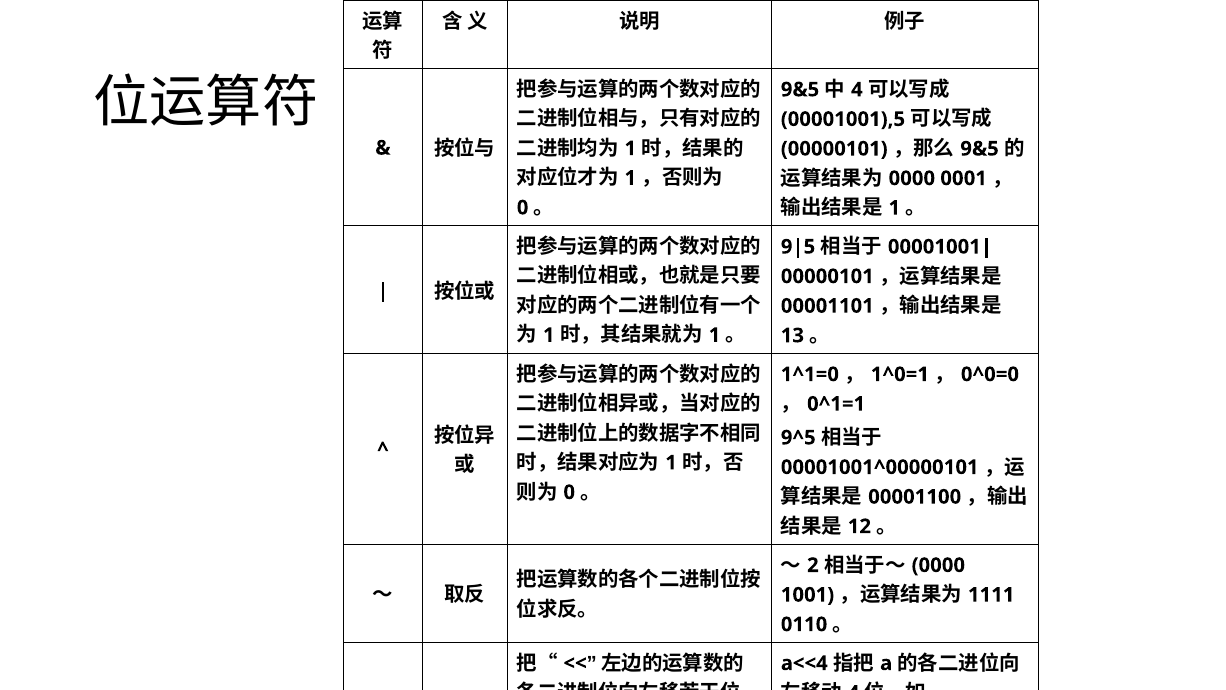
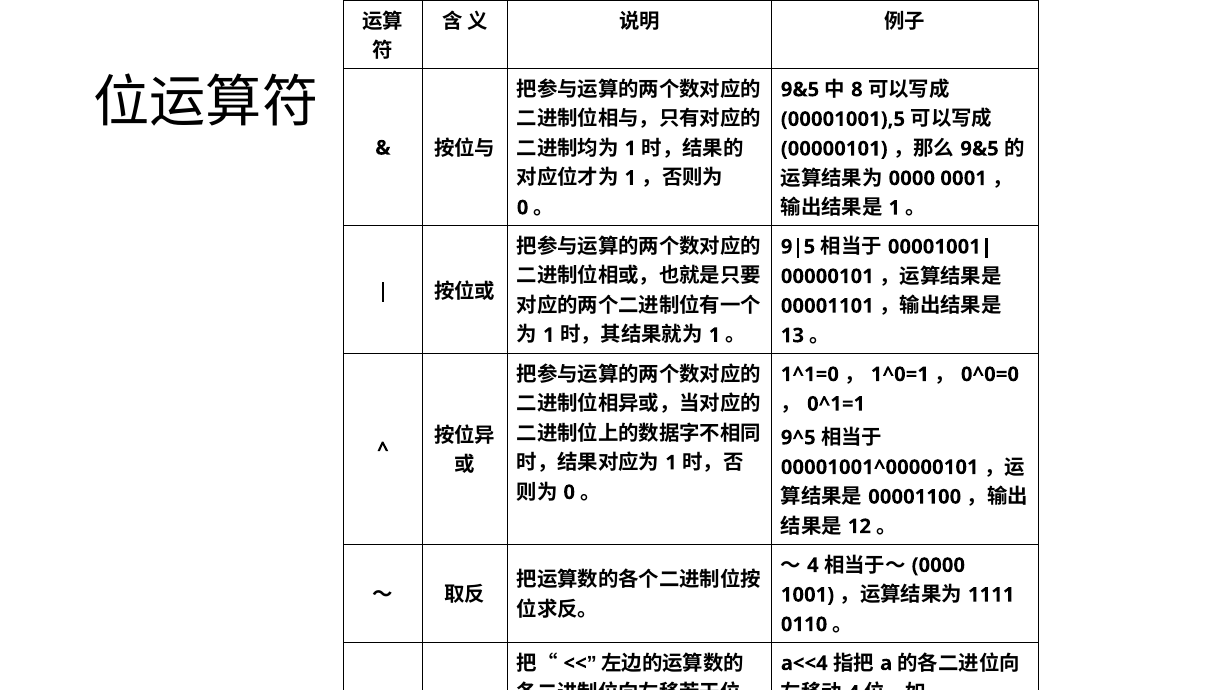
4: 4 -> 8 (857, 90)
2: 2 -> 4 (813, 565)
